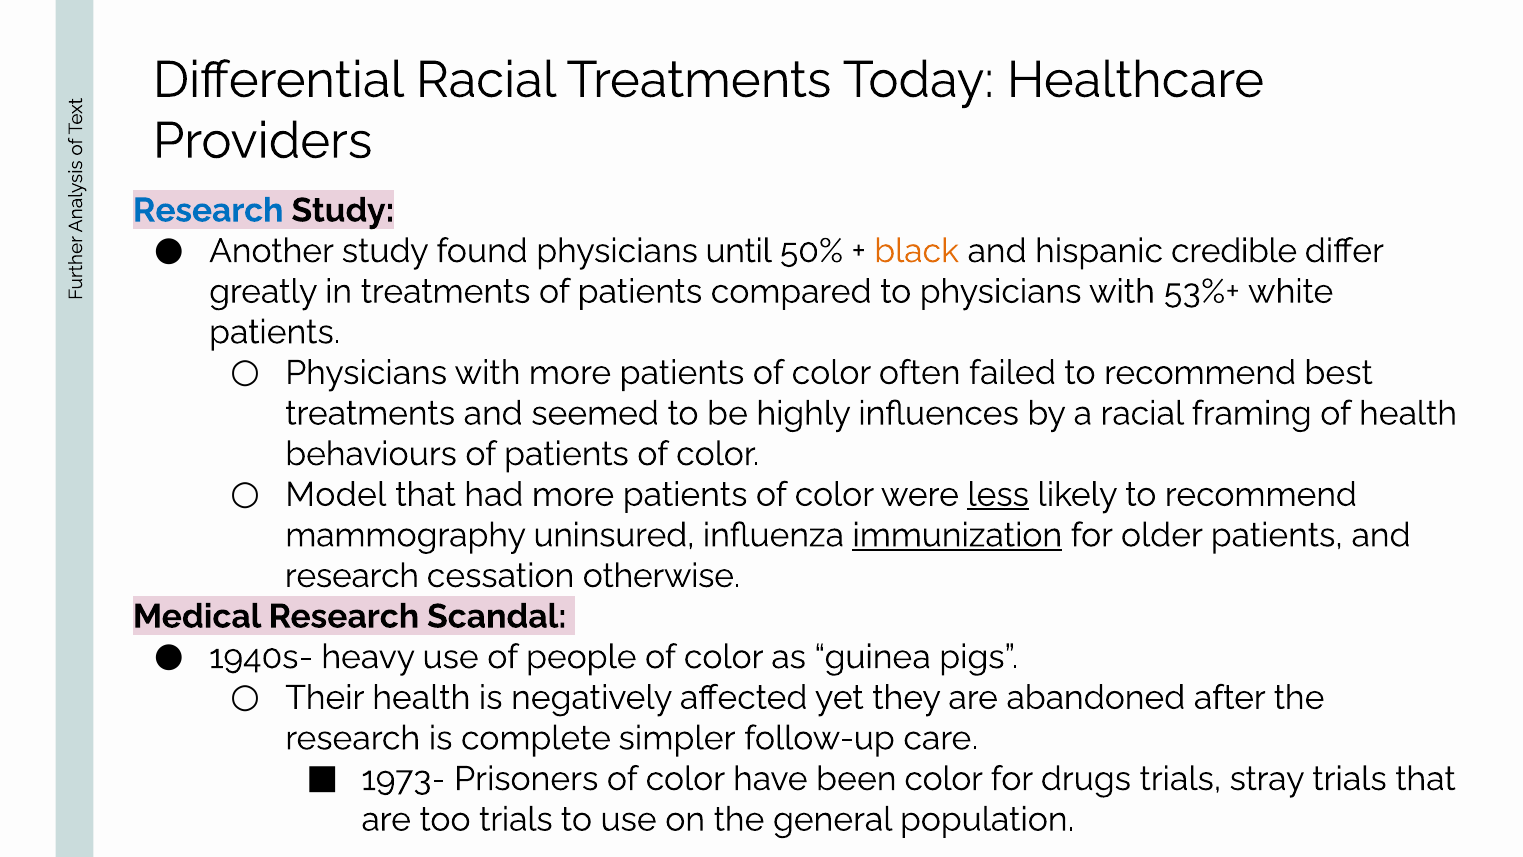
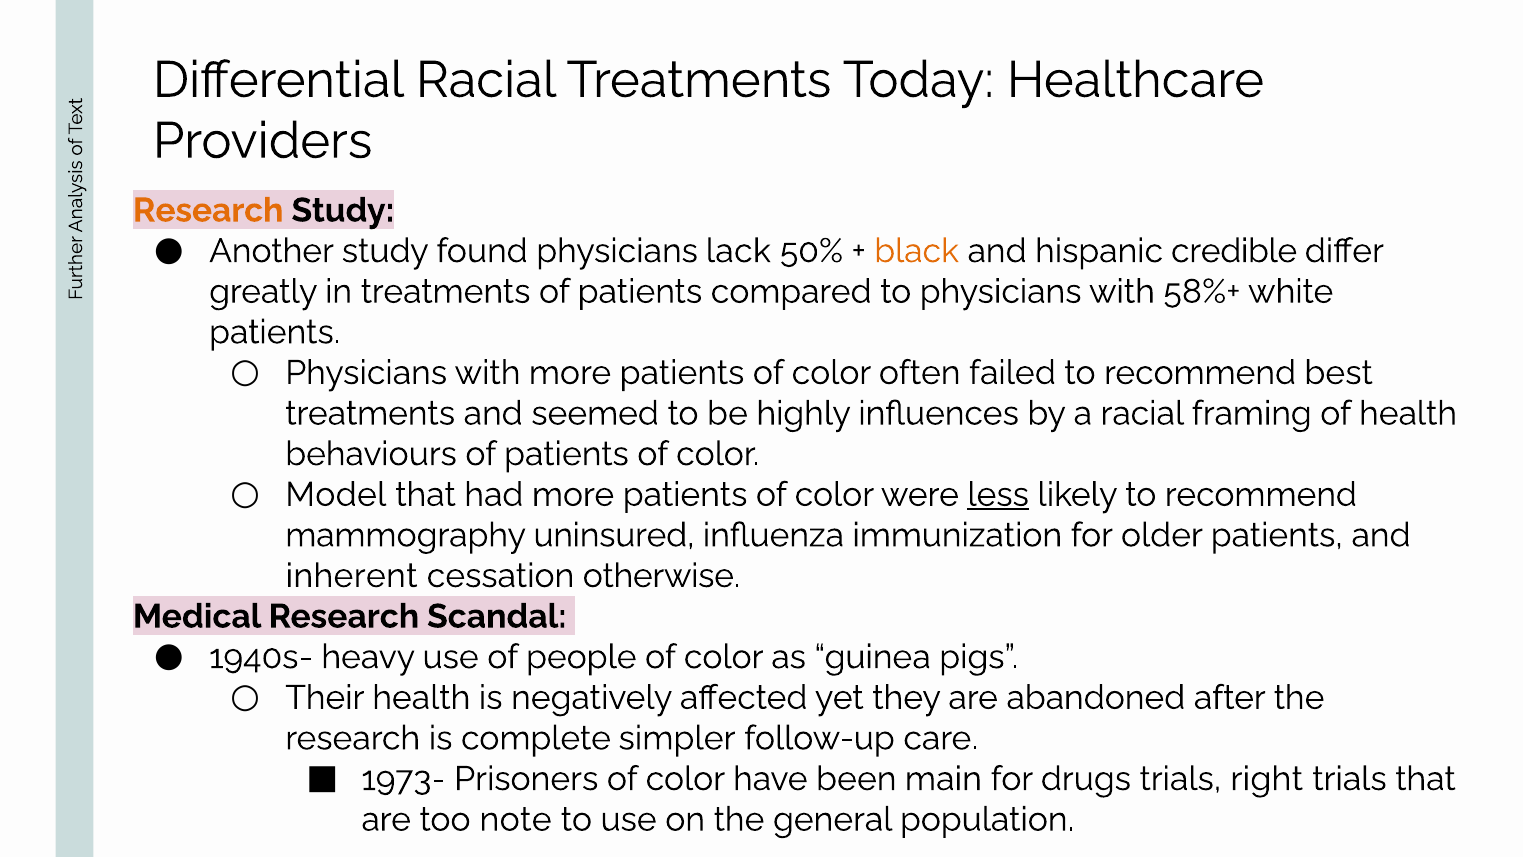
Research colour: blue -> orange (208, 210)
until: until -> lack (738, 251)
53%+: 53%+ -> 58%+ (1202, 291)
immunization underline: present -> none (957, 535)
research: research -> inherent (352, 576)
been color: color -> main (943, 779)
stray: stray -> right (1267, 779)
too trials: trials -> note (516, 819)
